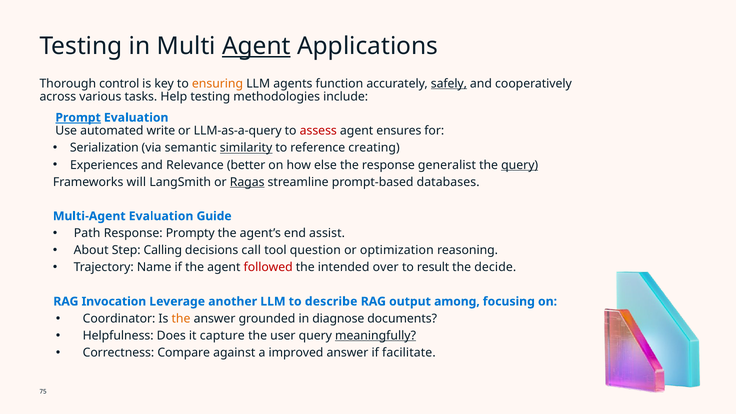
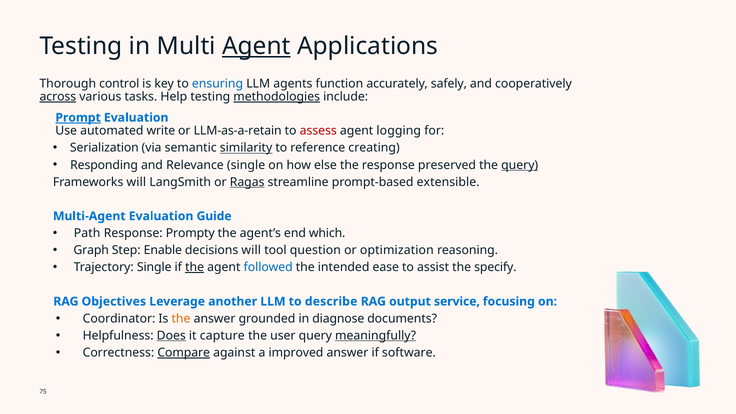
ensuring colour: orange -> blue (218, 83)
safely underline: present -> none (449, 83)
across underline: none -> present (58, 97)
methodologies underline: none -> present (277, 97)
LLM-as-a-query: LLM-as-a-query -> LLM-as-a-retain (238, 131)
ensures: ensures -> logging (399, 131)
Experiences: Experiences -> Responding (104, 165)
Relevance better: better -> single (246, 165)
generalist: generalist -> preserved (447, 165)
databases: databases -> extensible (448, 182)
assist: assist -> which (327, 233)
About: About -> Graph (91, 250)
Calling: Calling -> Enable (163, 250)
decisions call: call -> will (251, 250)
Trajectory Name: Name -> Single (154, 267)
the underline: none -> present (195, 267)
followed colour: red -> blue (268, 267)
over: over -> ease (386, 267)
result: result -> assist (433, 267)
decide: decide -> specify (495, 267)
Invocation: Invocation -> Objectives (114, 301)
among: among -> service (457, 301)
Does underline: none -> present (171, 336)
Compare underline: none -> present (184, 353)
facilitate: facilitate -> software (409, 353)
